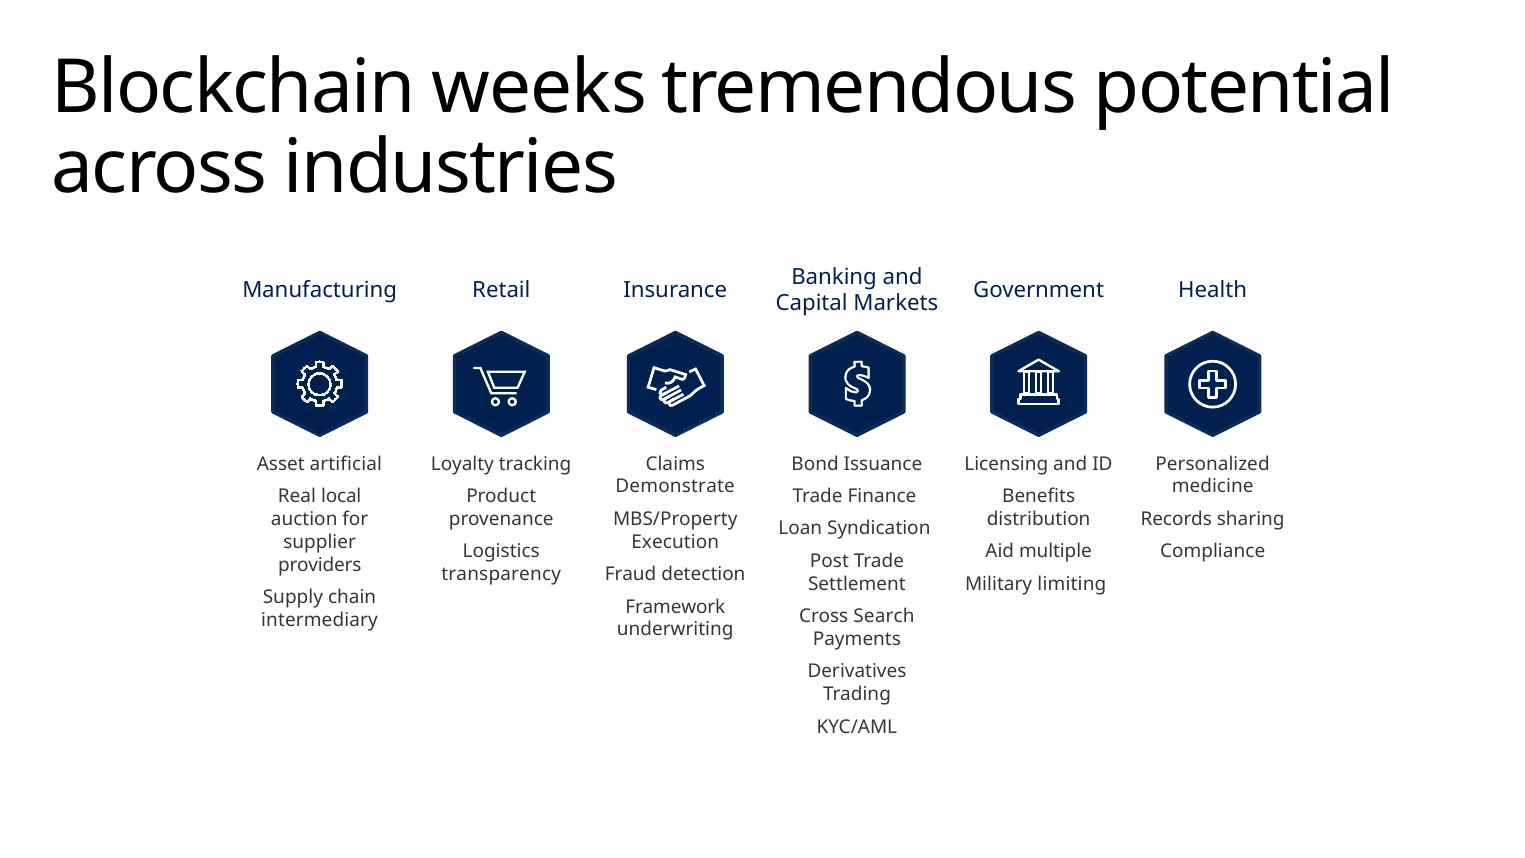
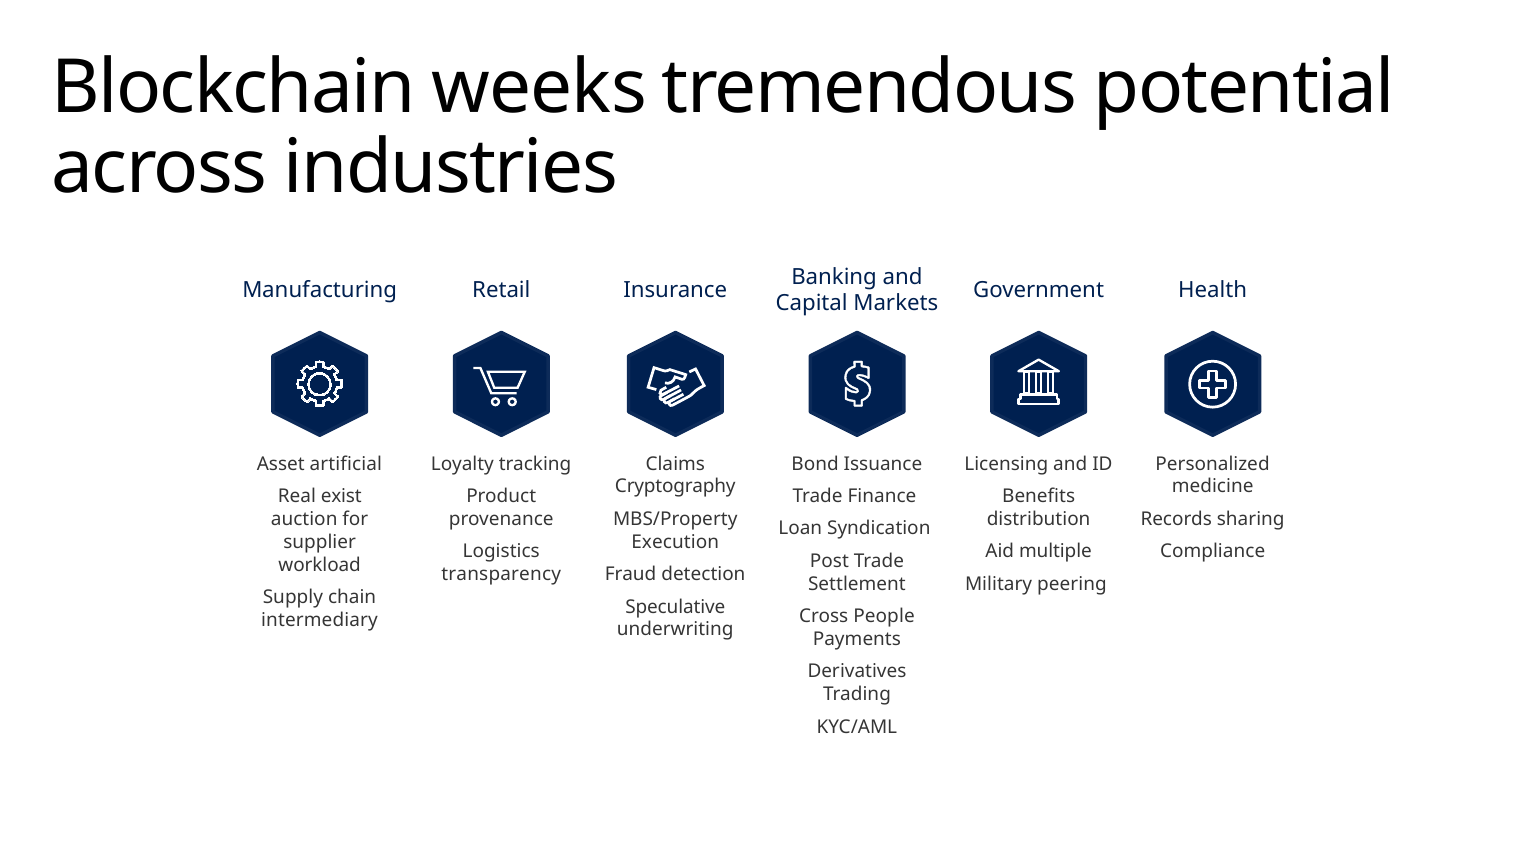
Demonstrate: Demonstrate -> Cryptography (675, 486)
local: local -> exist (341, 496)
providers: providers -> workload (320, 565)
limiting: limiting -> peering (1072, 584)
Framework: Framework -> Speculative (675, 607)
Search: Search -> People (884, 616)
